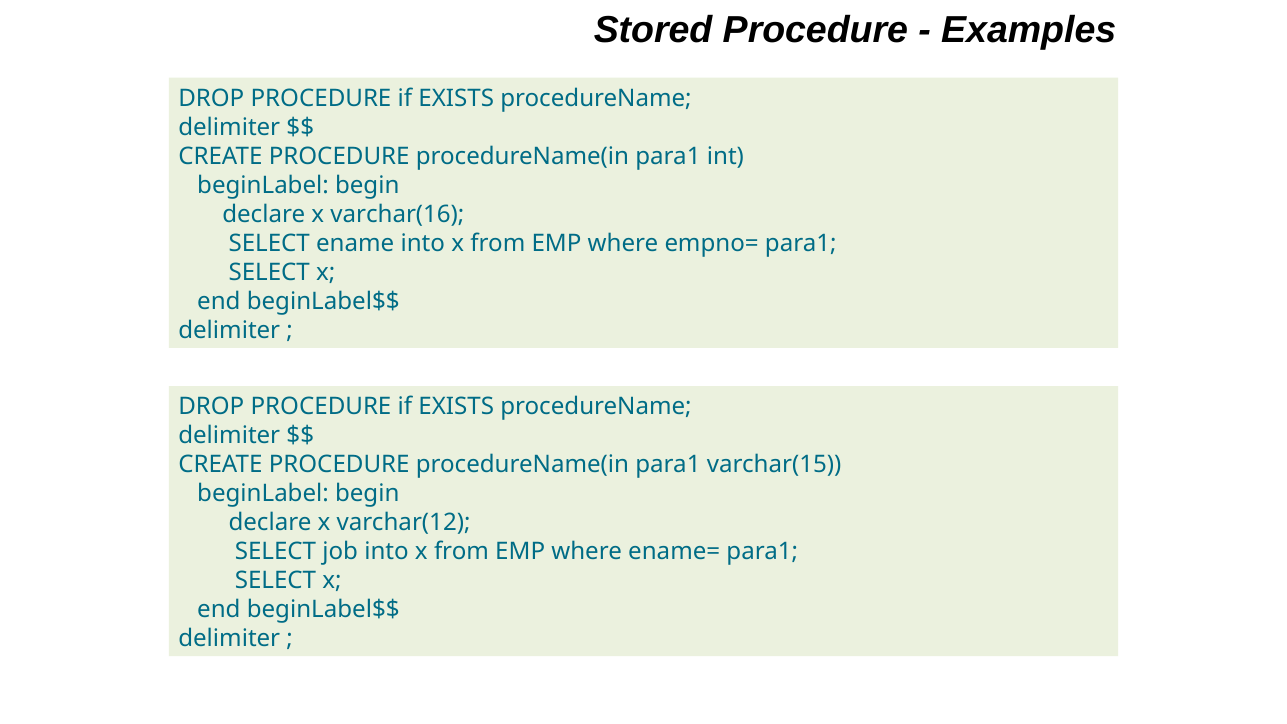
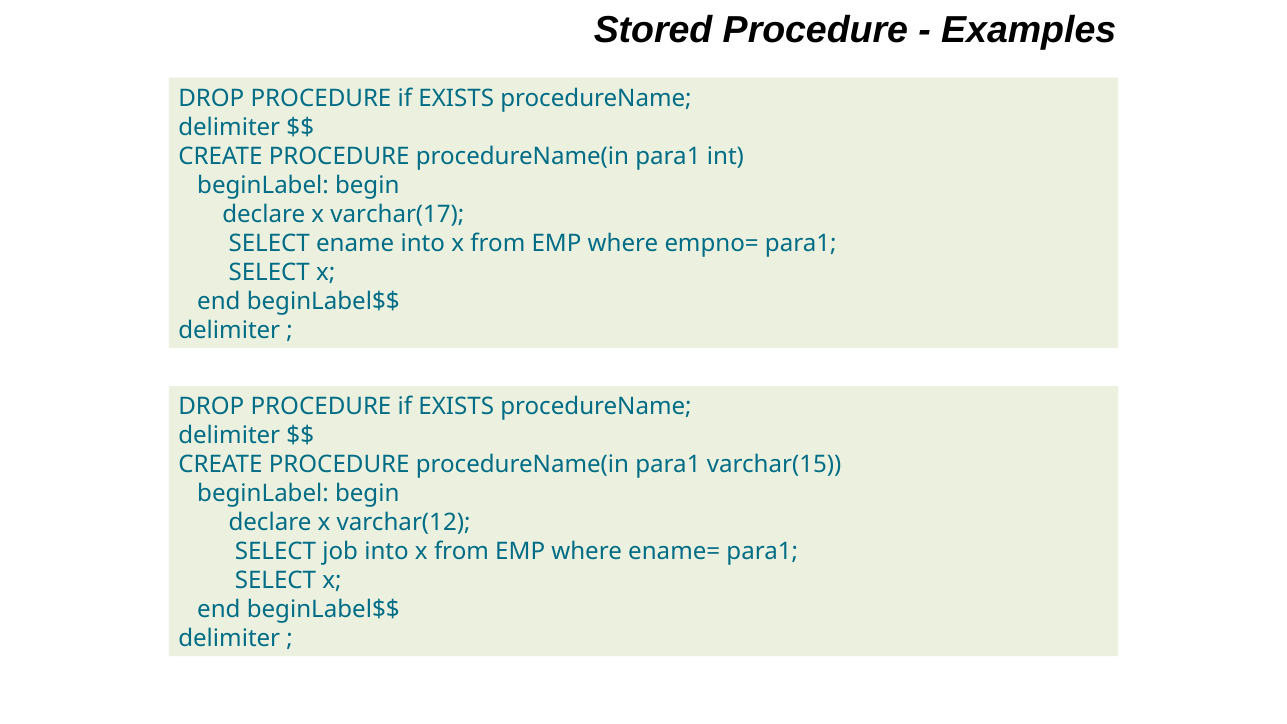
varchar(16: varchar(16 -> varchar(17 (397, 214)
